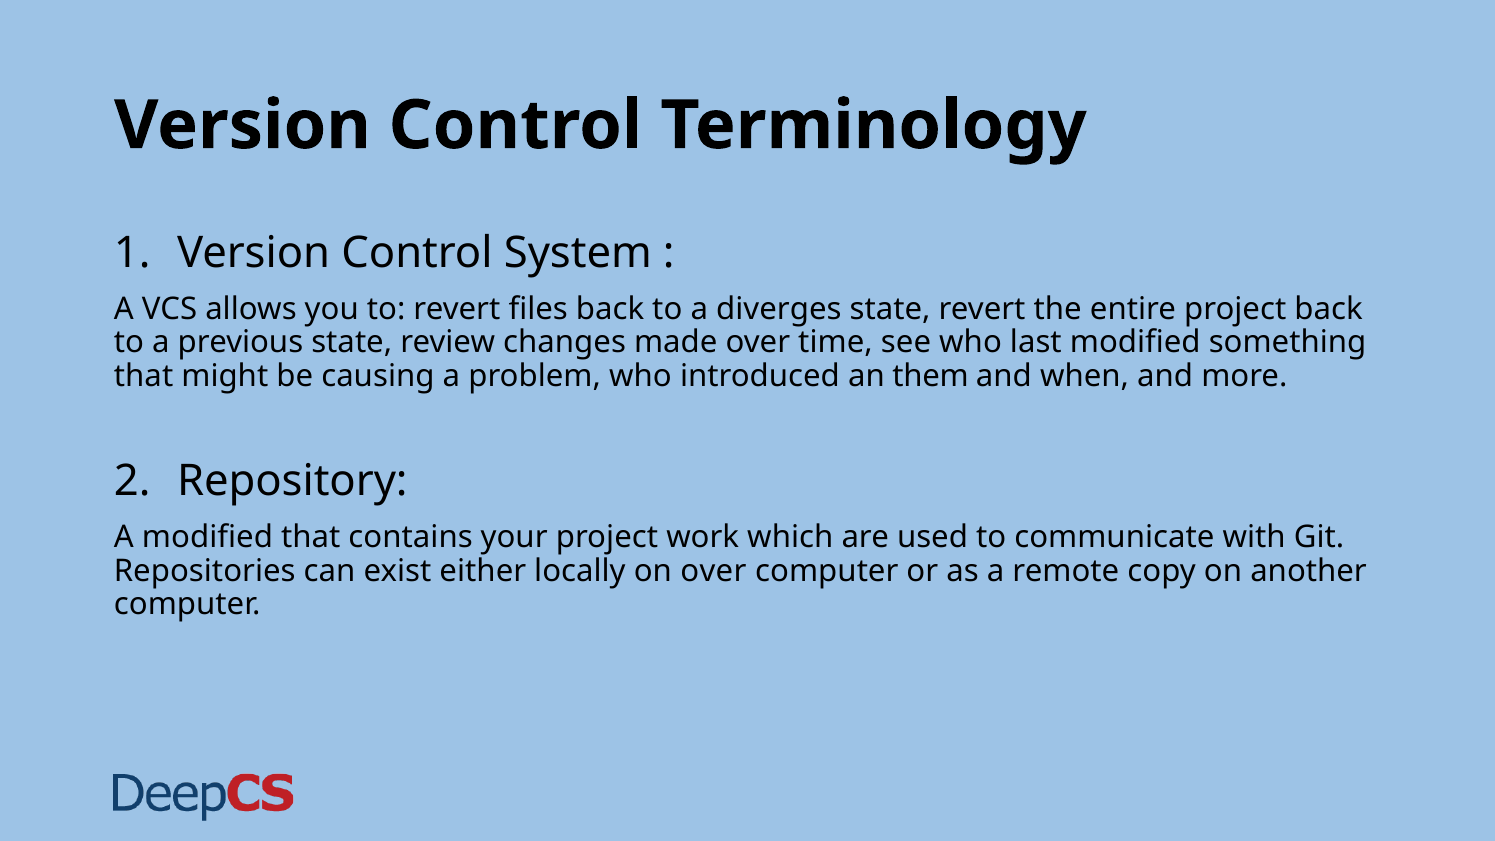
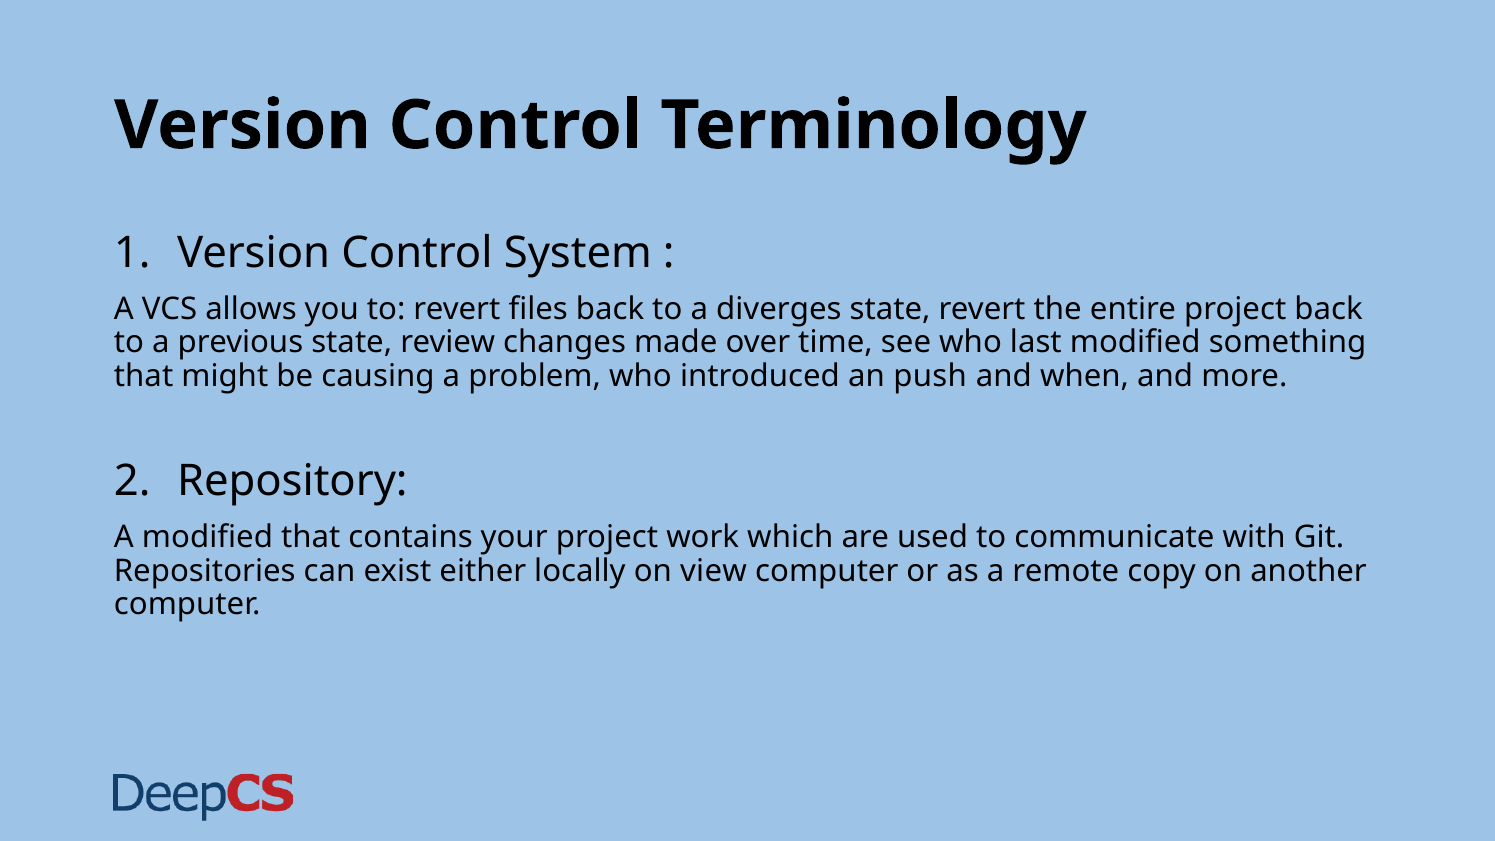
them: them -> push (930, 376)
on over: over -> view (713, 571)
